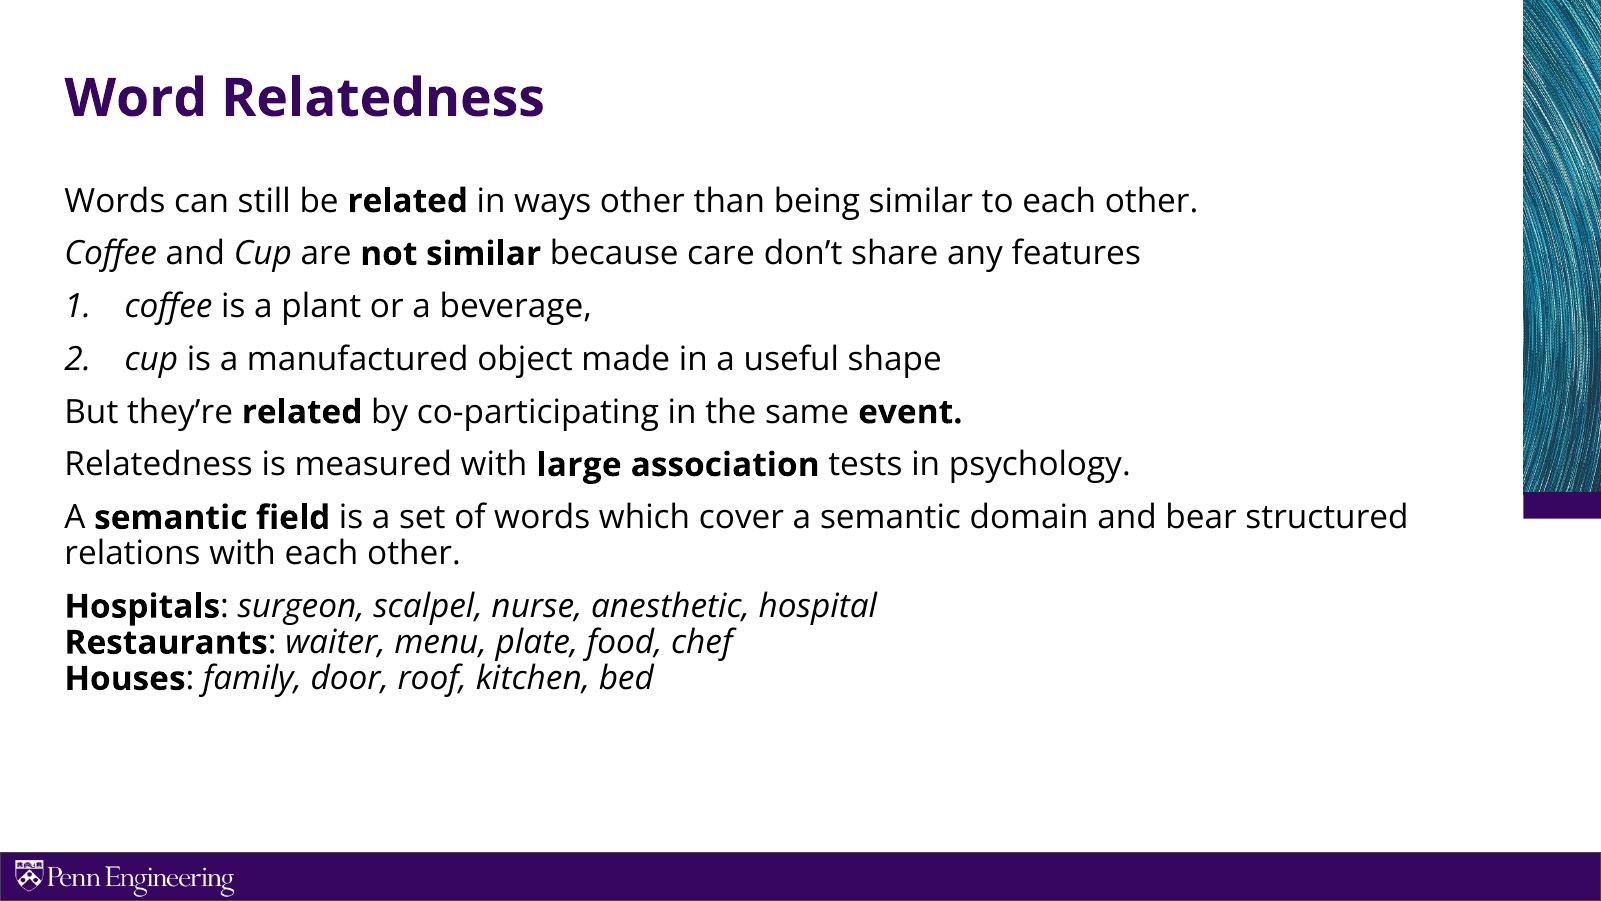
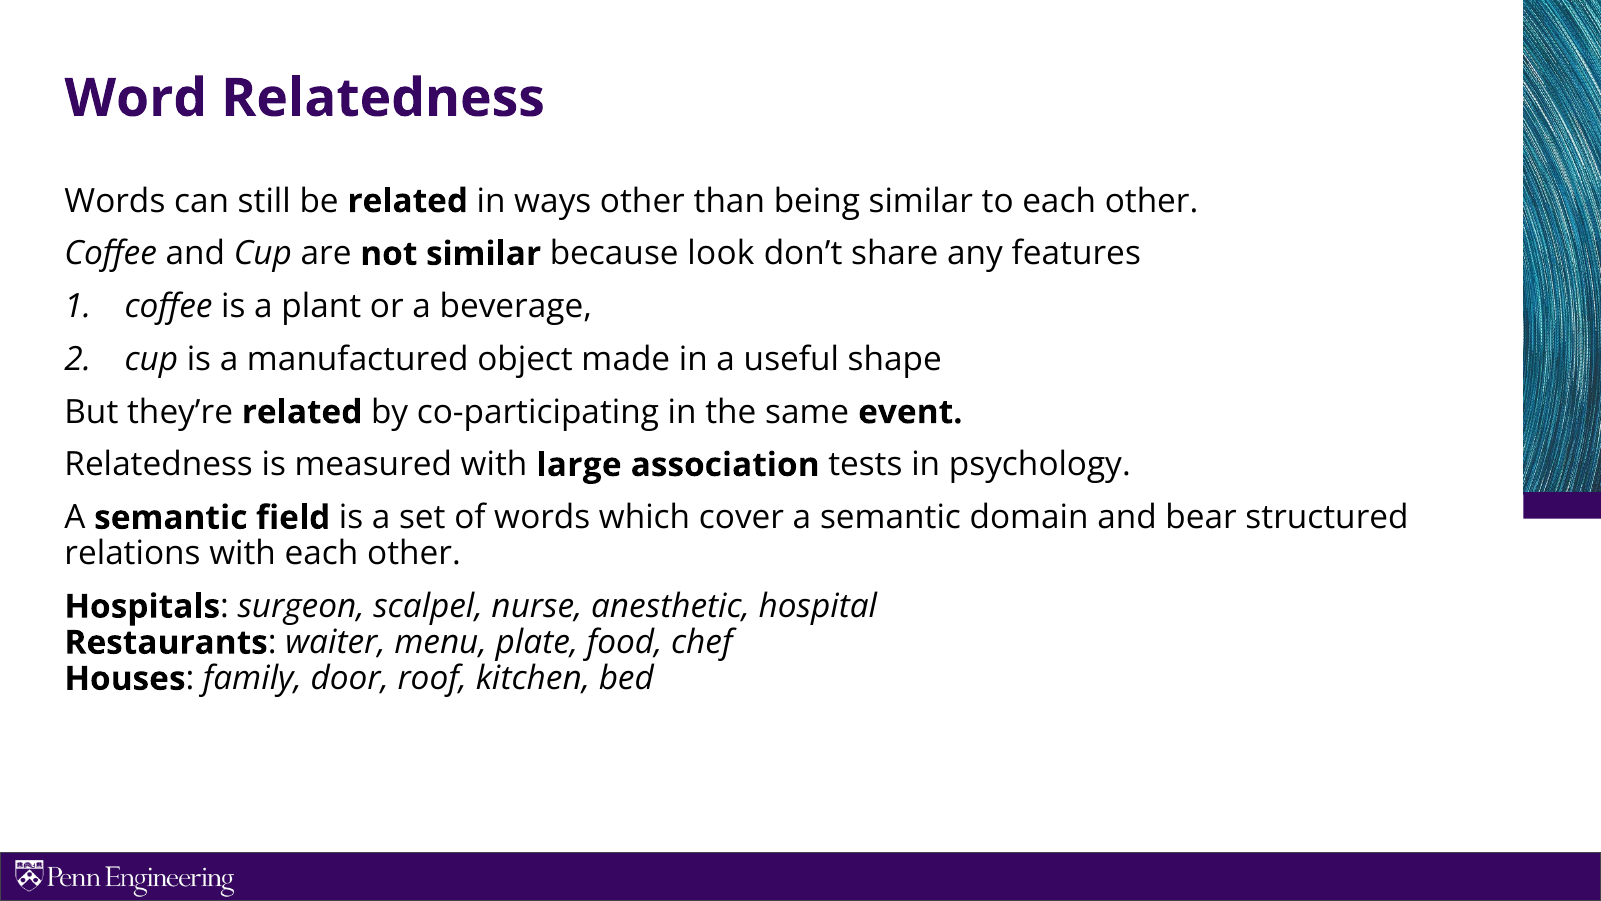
care: care -> look (721, 254)
